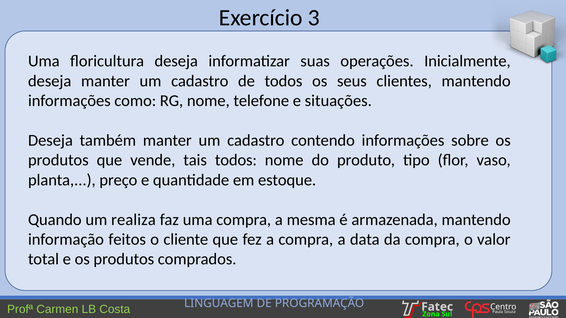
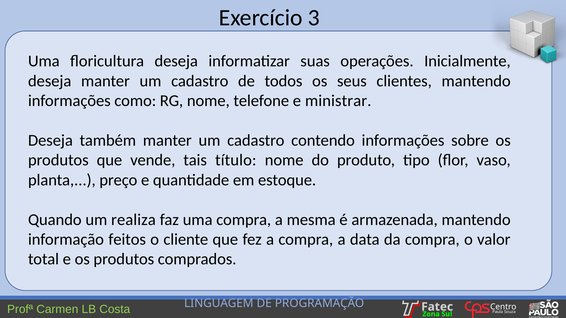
situações: situações -> ministrar (338, 101)
tais todos: todos -> título (236, 160)
